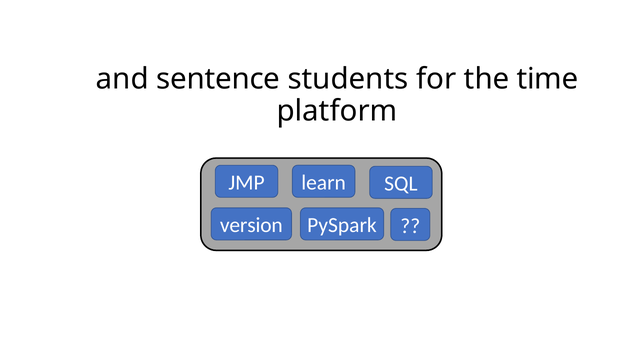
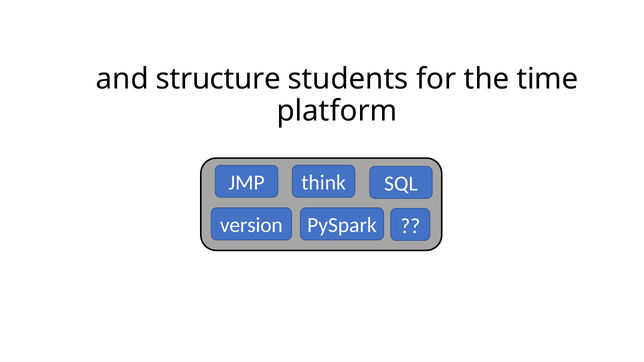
sentence: sentence -> structure (218, 79)
learn: learn -> think (324, 183)
